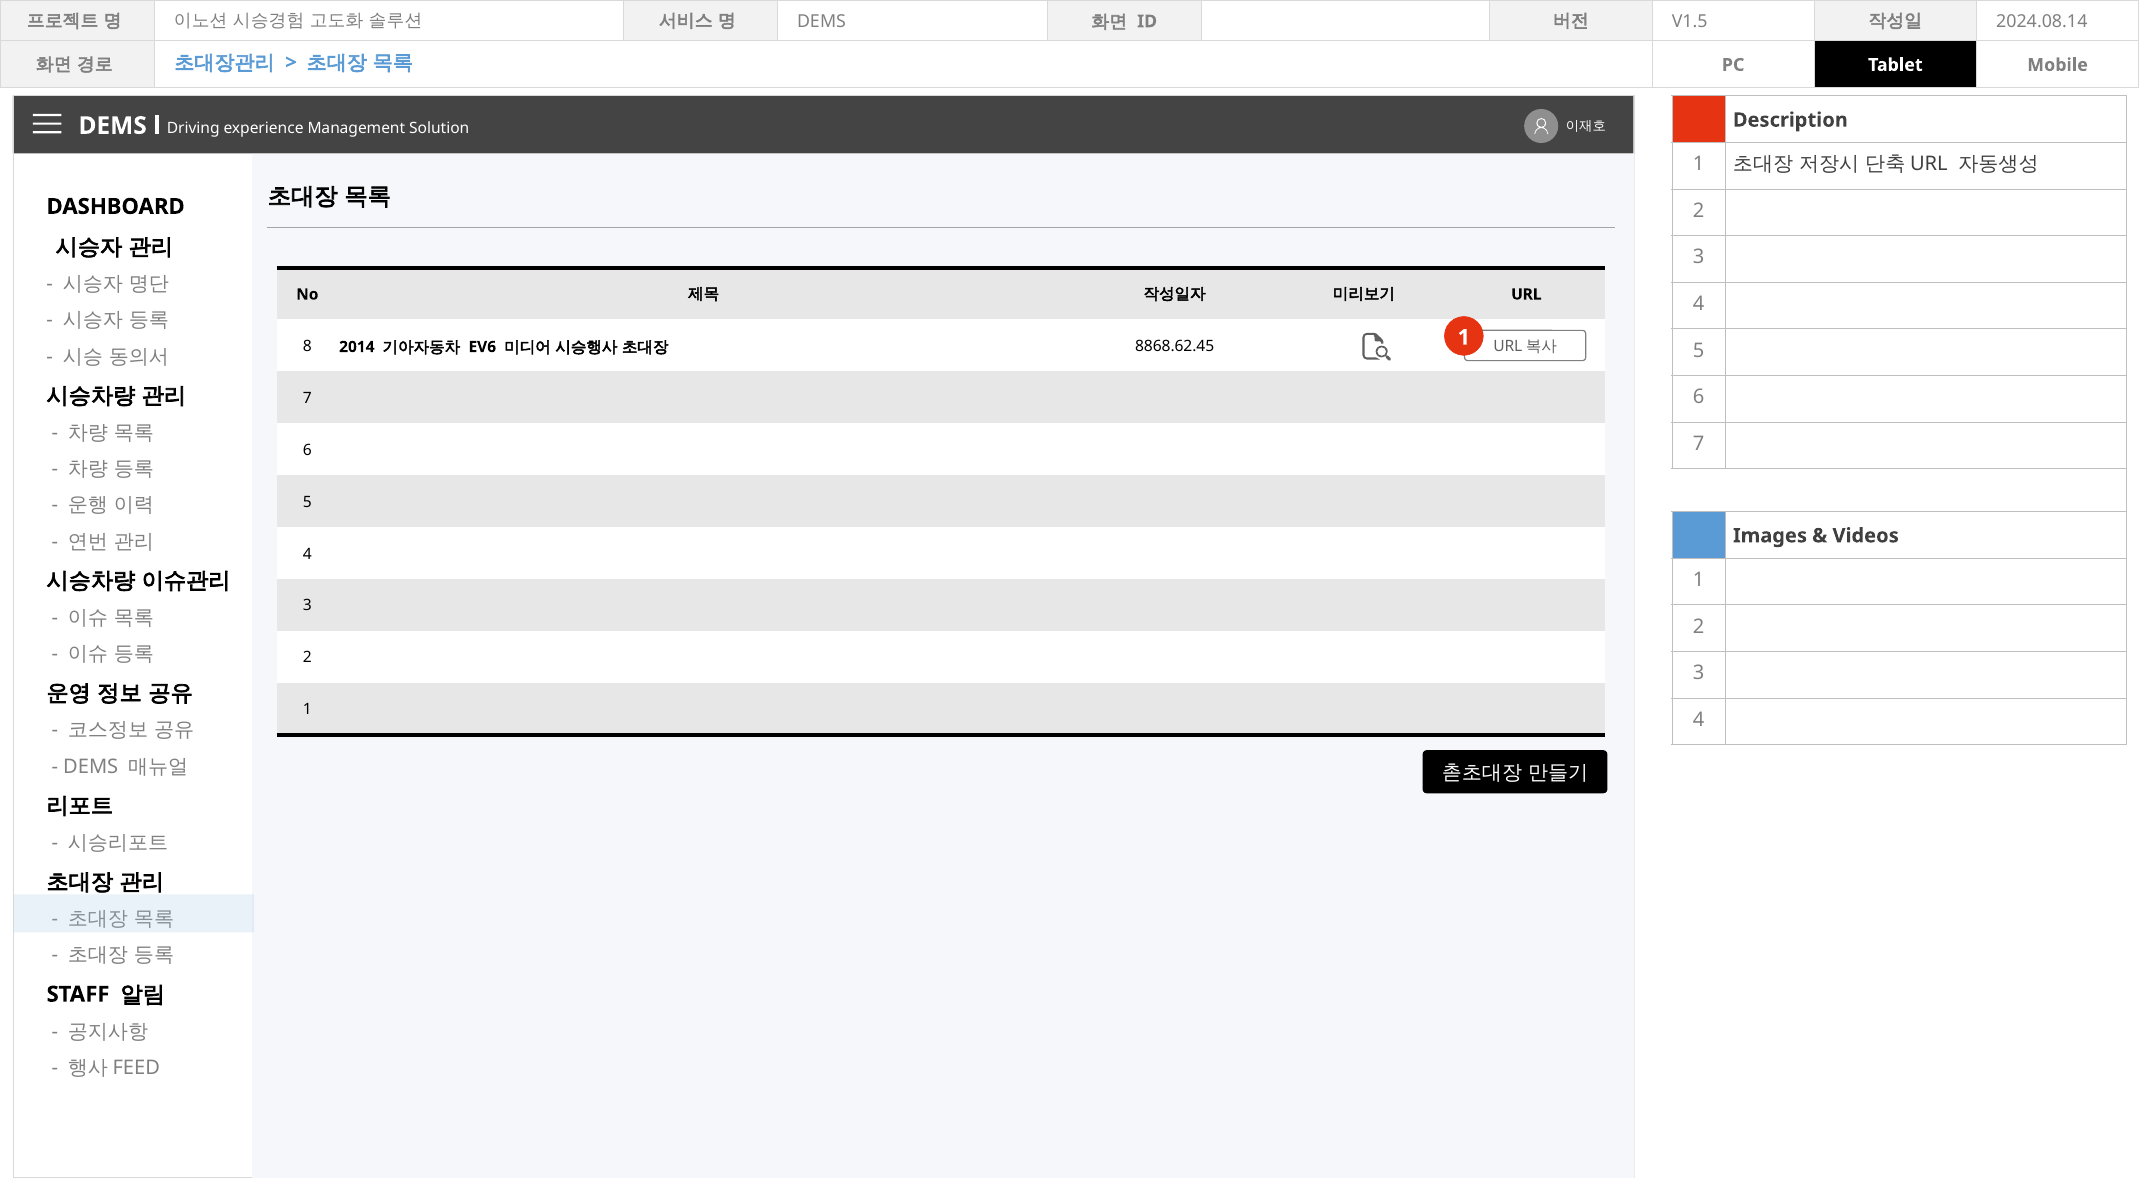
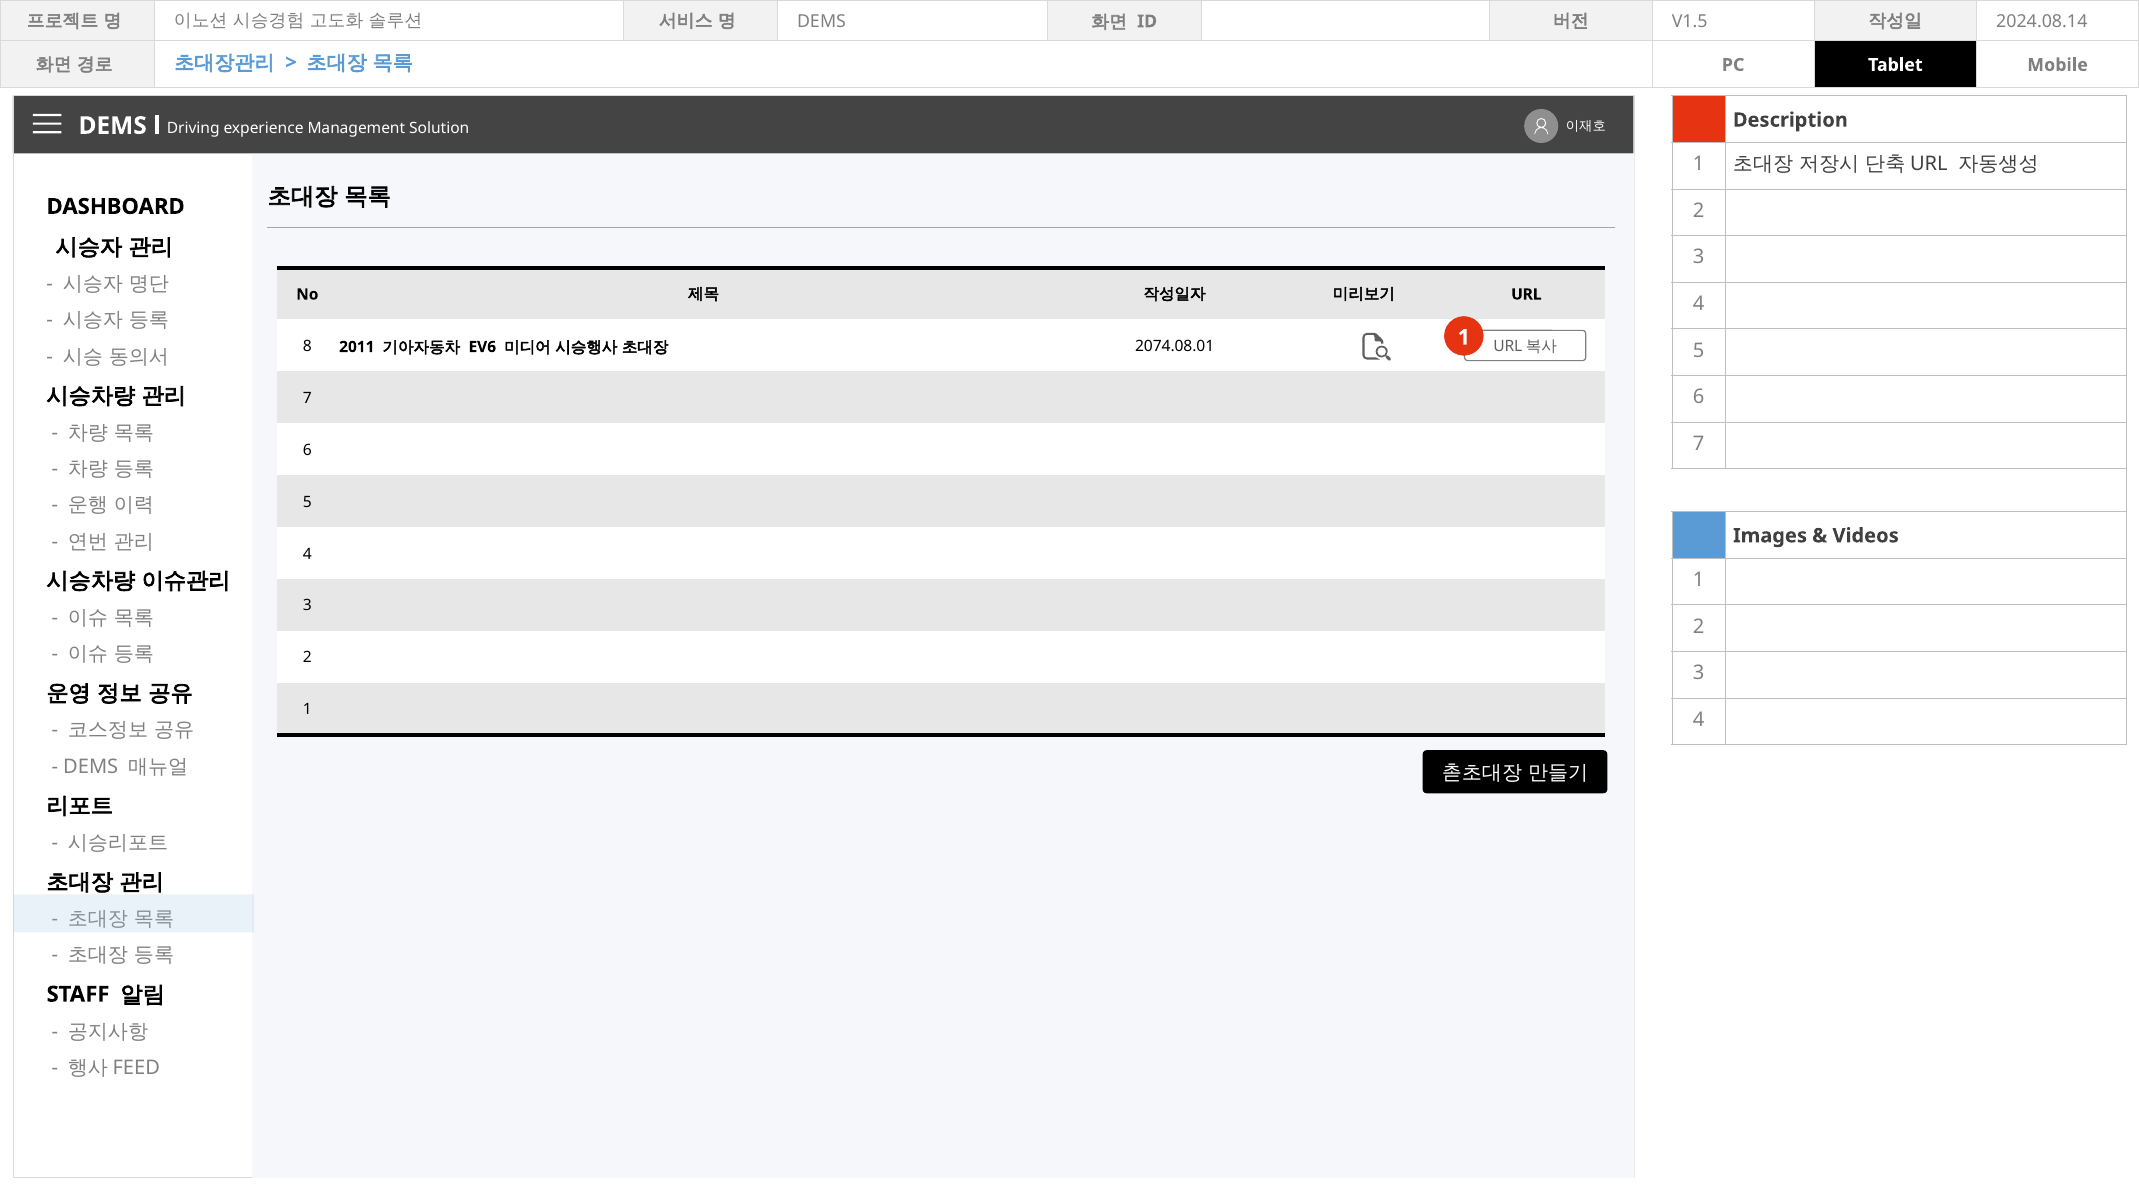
2014: 2014 -> 2011 (357, 347)
8868.62.45: 8868.62.45 -> 2074.08.01 (1175, 346)
